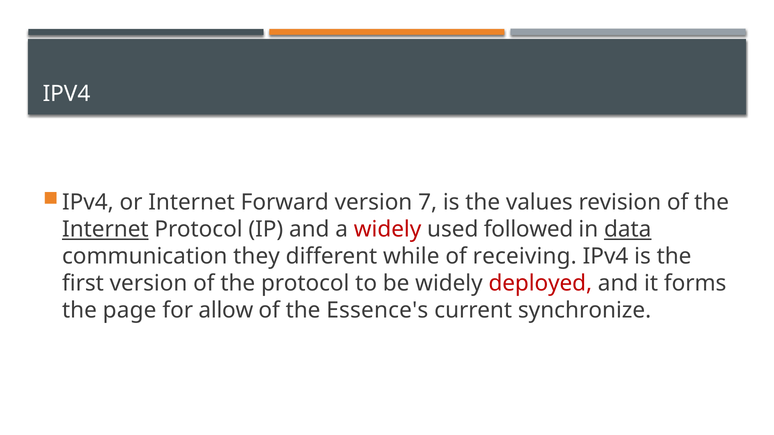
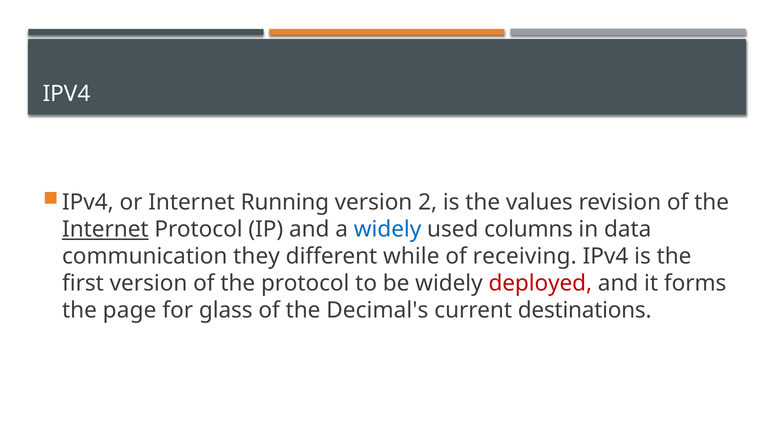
Forward: Forward -> Running (285, 203)
7: 7 -> 2 (428, 203)
widely colour: red -> blue (388, 230)
followed: followed -> columns (529, 230)
data underline: present -> none (628, 230)
allow: allow -> glass (226, 311)
Essence's: Essence's -> Decimal's (377, 311)
synchronize: synchronize -> destinations (585, 311)
